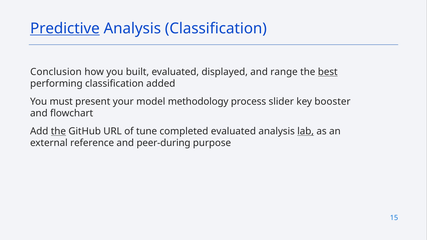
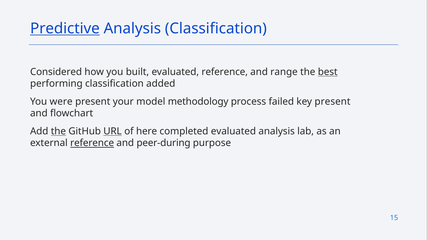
Conclusion: Conclusion -> Considered (56, 72)
evaluated displayed: displayed -> reference (225, 72)
must: must -> were (61, 102)
slider: slider -> failed (281, 102)
key booster: booster -> present (333, 102)
URL underline: none -> present (113, 131)
tune: tune -> here (147, 131)
lab underline: present -> none (306, 131)
reference underline: none -> present (92, 143)
